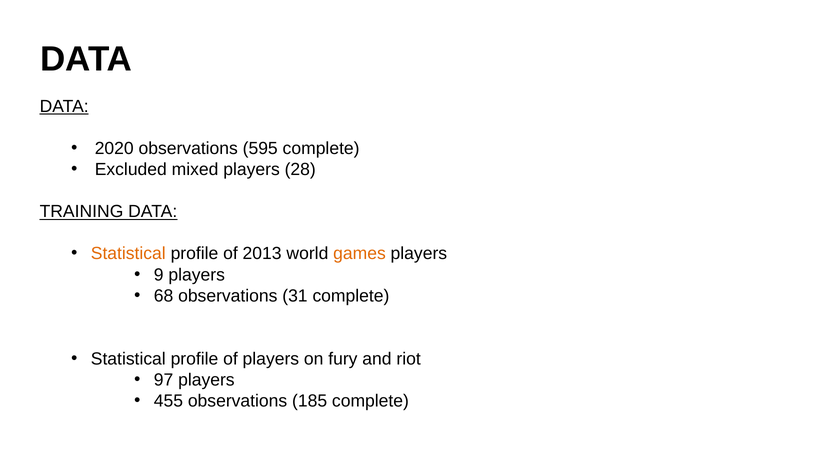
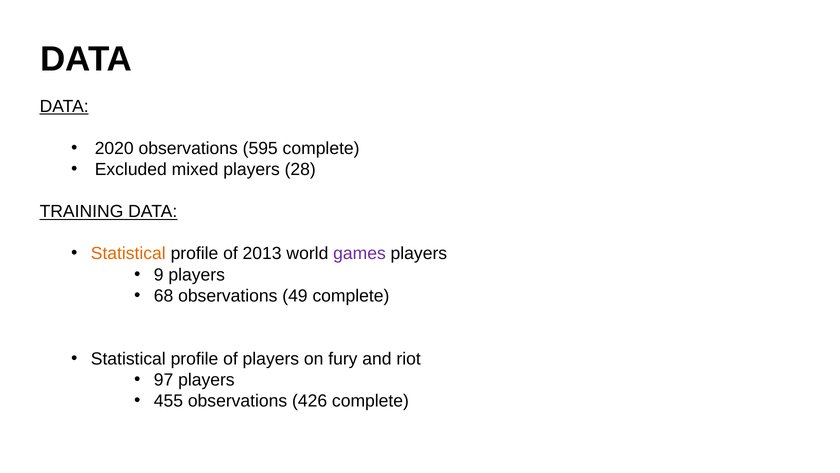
games colour: orange -> purple (360, 253)
31: 31 -> 49 (295, 295)
185: 185 -> 426 (310, 400)
